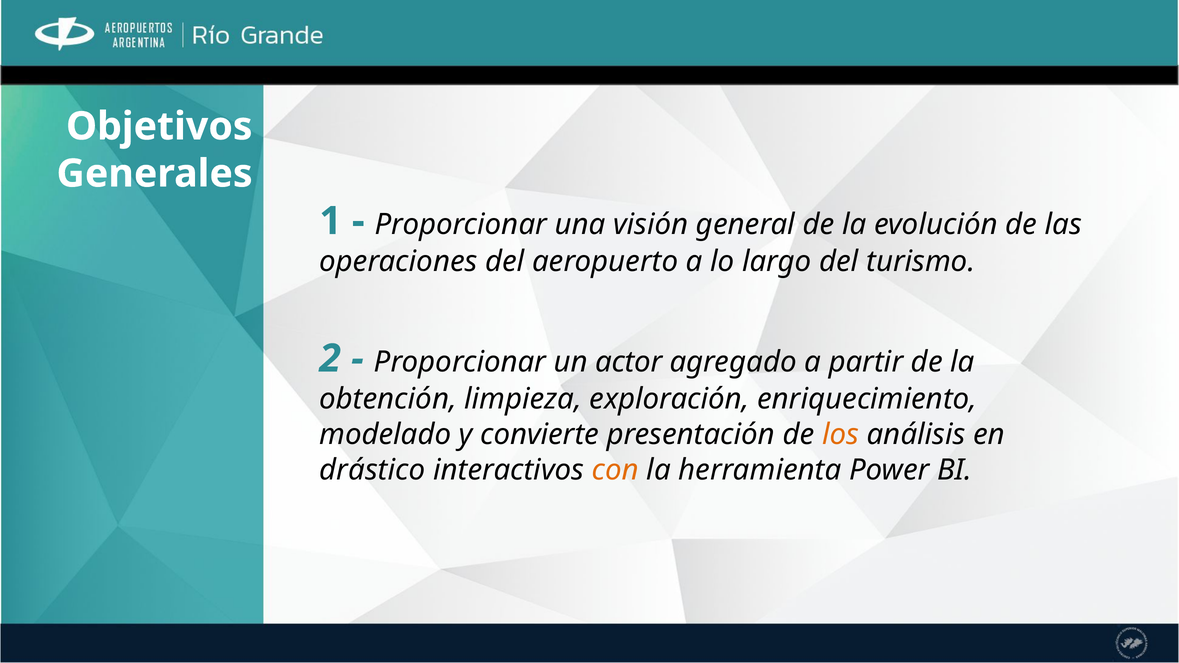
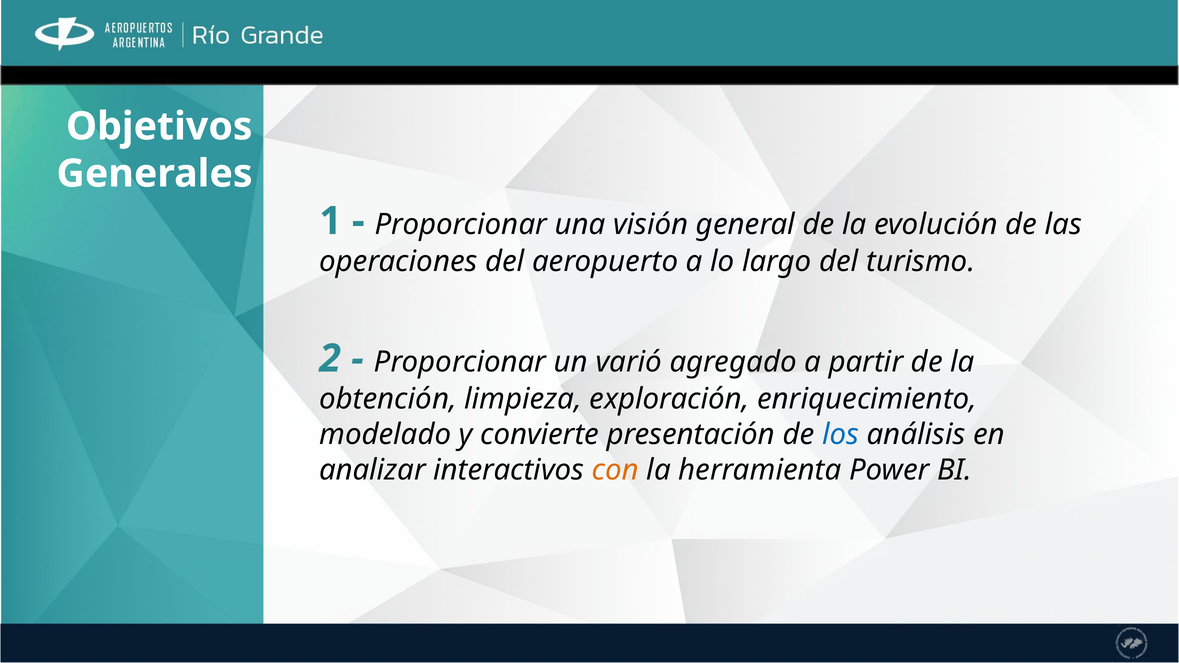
actor: actor -> varió (629, 362)
los colour: orange -> blue (841, 435)
drástico: drástico -> analizar (373, 470)
